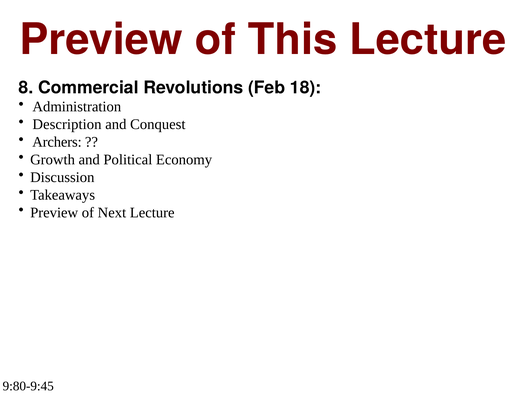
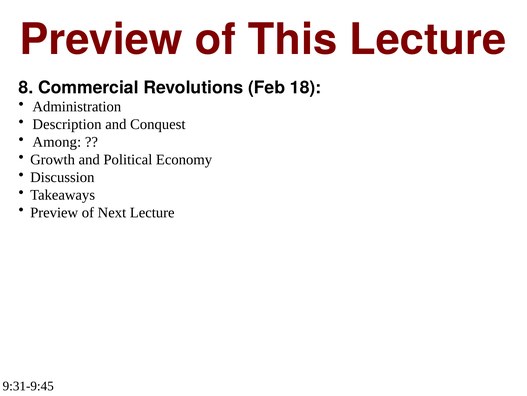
Archers: Archers -> Among (57, 142)
9:80-9:45: 9:80-9:45 -> 9:31-9:45 (28, 385)
